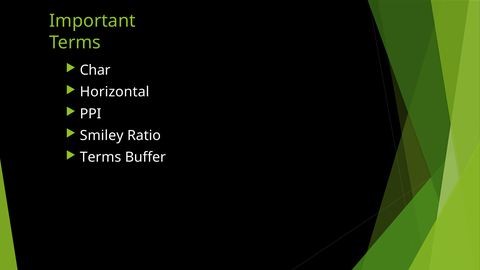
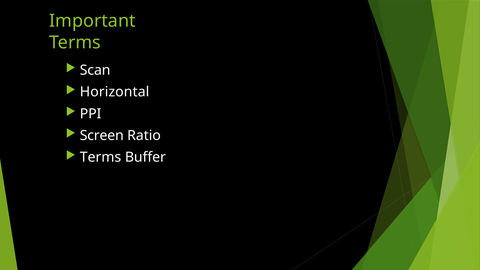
Char: Char -> Scan (95, 70)
Smiley: Smiley -> Screen (102, 136)
